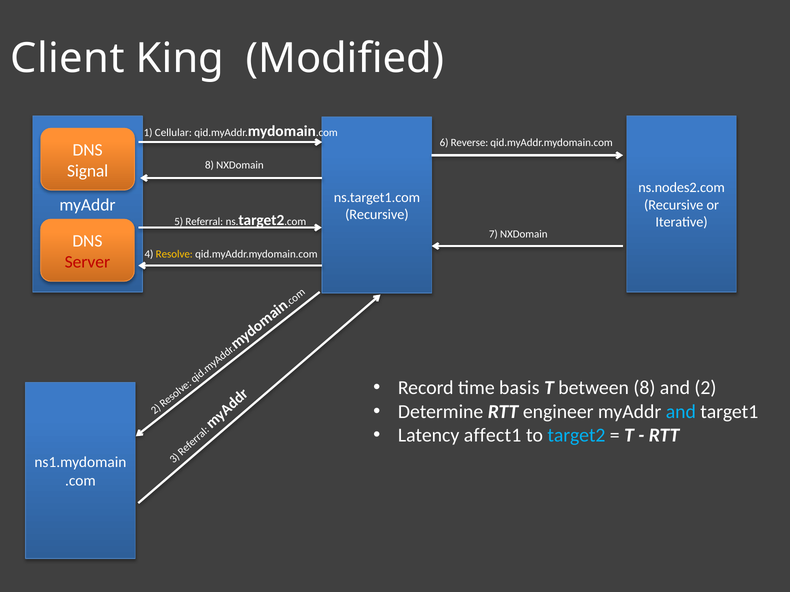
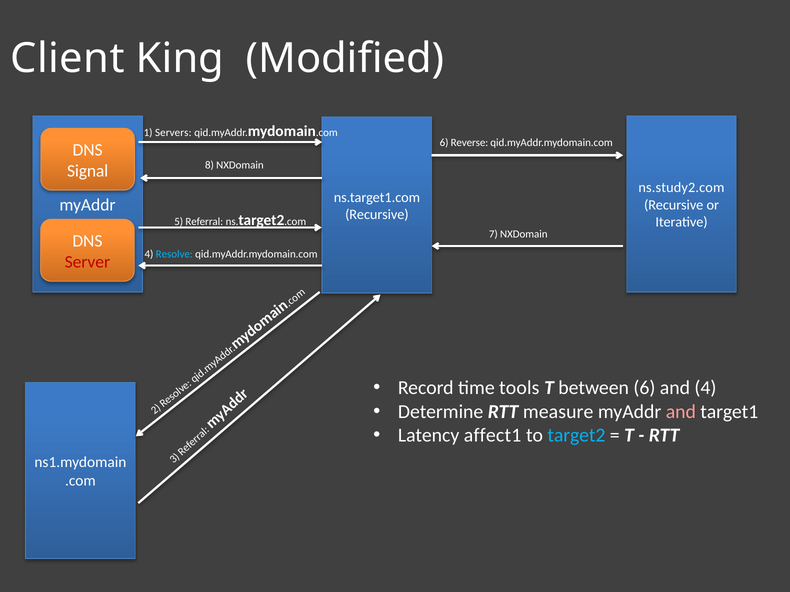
Cellular: Cellular -> Servers (173, 133)
ns.nodes2.com: ns.nodes2.com -> ns.study2.com (681, 188)
Resolve colour: yellow -> light blue (174, 254)
basis: basis -> tools (519, 388)
between 8: 8 -> 6 (644, 388)
and 2: 2 -> 4 (705, 388)
engineer: engineer -> measure (558, 412)
and colour: light blue -> pink (681, 412)
